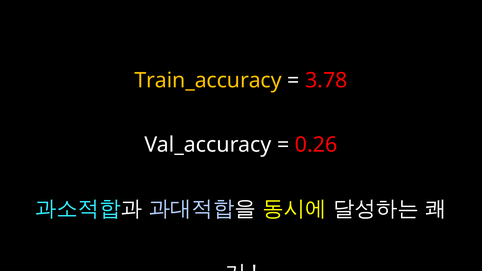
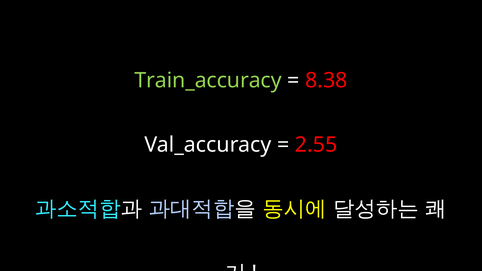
Train_accuracy colour: yellow -> light green (208, 80)
3.78: 3.78 -> 8.38 (326, 80)
0.26: 0.26 -> 2.55 (316, 145)
